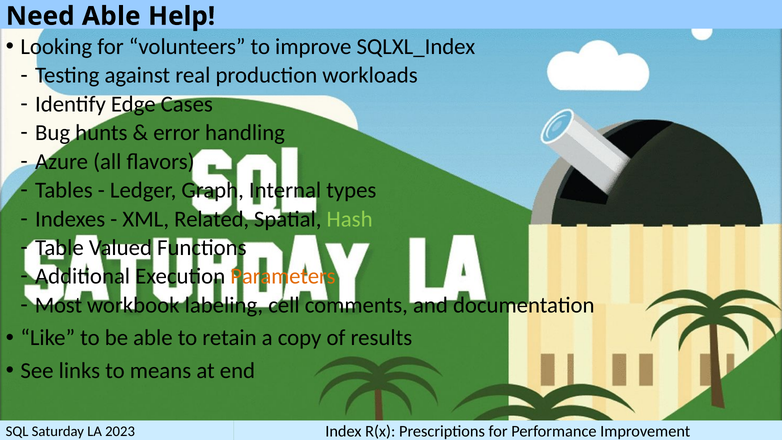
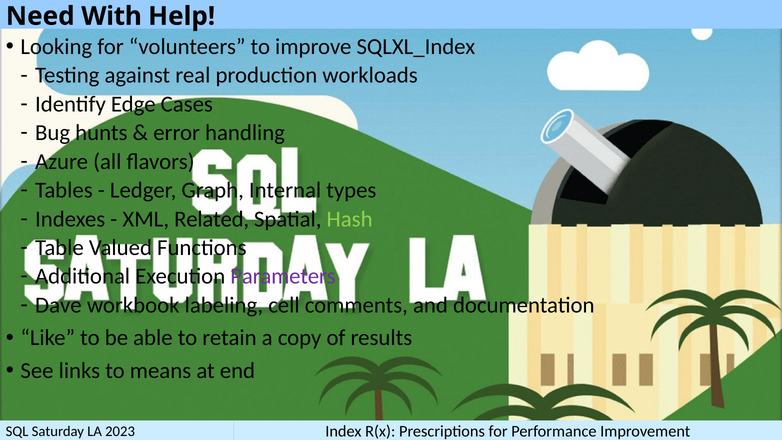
Need Able: Able -> With (112, 16)
Parameters colour: orange -> purple (283, 276)
Most: Most -> Dave (58, 305)
